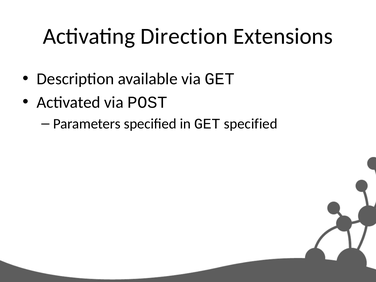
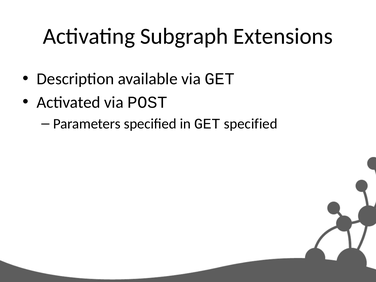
Direction: Direction -> Subgraph (184, 36)
